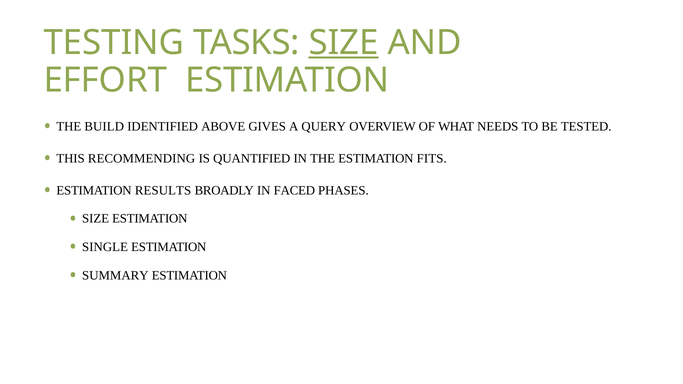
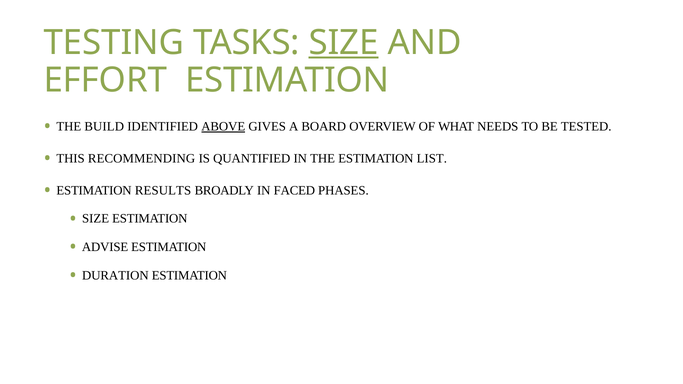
ABOVE underline: none -> present (223, 126)
QUERY: QUERY -> BOARD (324, 126)
FITS: FITS -> LIST (432, 158)
SINGLE: SINGLE -> ADVISE (105, 247)
SUMMARY: SUMMARY -> DURATION (115, 275)
